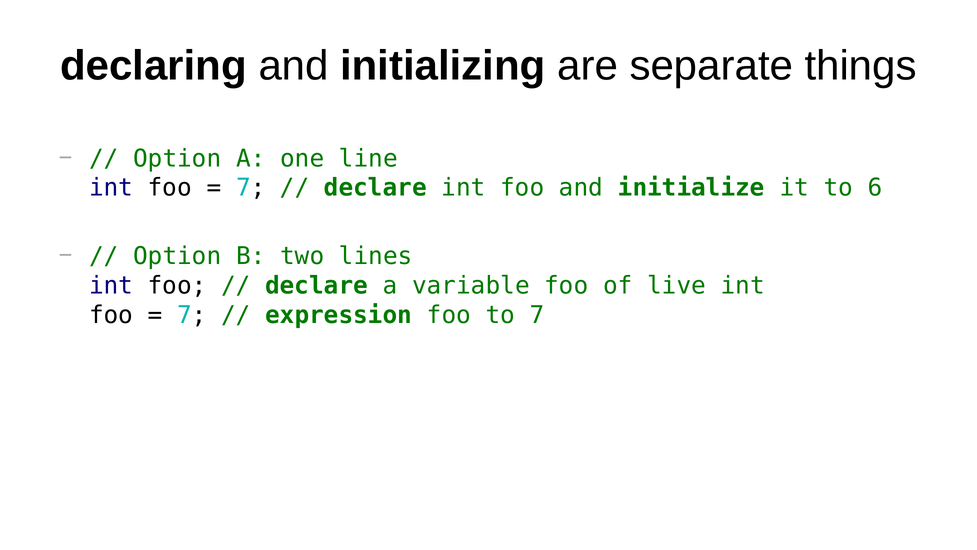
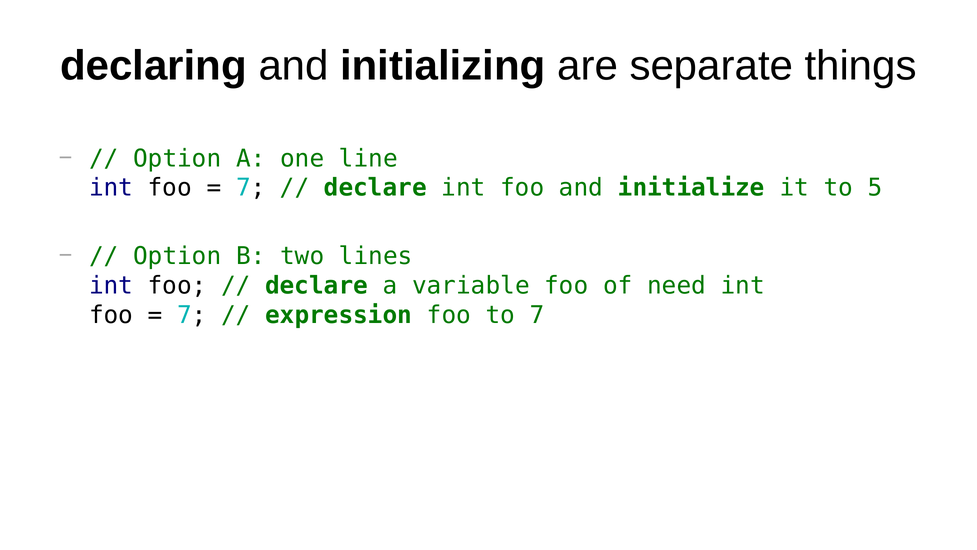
6: 6 -> 5 (875, 188)
live: live -> need (677, 285)
